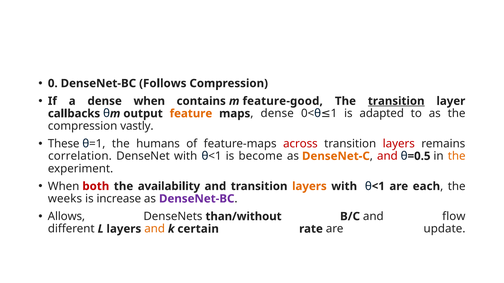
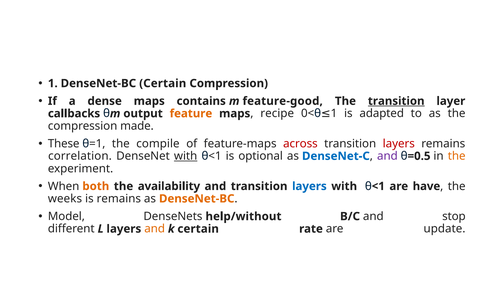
0: 0 -> 1 (53, 84)
DenseNet-BC Follows: Follows -> Certain (163, 84)
dense when: when -> maps (149, 101)
dense: dense -> recipe (277, 114)
vastly: vastly -> made (137, 126)
humans: humans -> compile (158, 144)
with underline: none -> present (186, 156)
become: become -> optional (261, 156)
DenseNet-C colour: orange -> blue (336, 156)
and colour: red -> purple (387, 156)
both colour: red -> orange (96, 187)
layers colour: orange -> blue (309, 187)
each: each -> have (426, 187)
is increase: increase -> remains (119, 199)
DenseNet-BC colour: purple -> orange (197, 199)
Allows: Allows -> Model (66, 217)
than/without: than/without -> help/without (243, 217)
flow: flow -> stop (454, 217)
